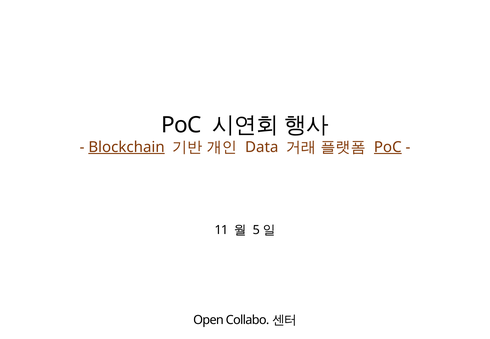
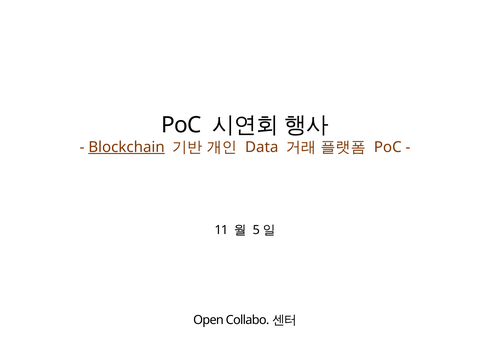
PoC underline: present -> none (388, 147)
